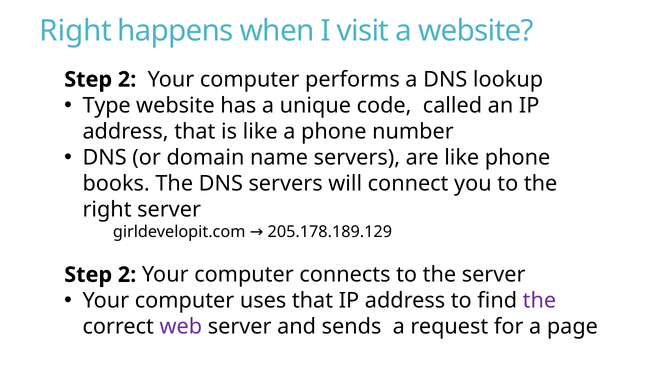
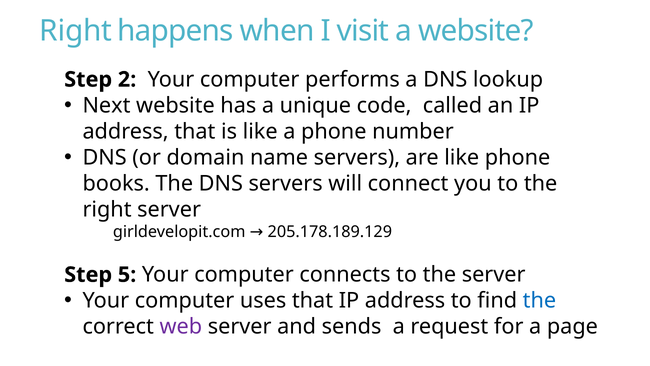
Type: Type -> Next (106, 105)
2: 2 -> 5 (127, 274)
the colour: purple -> blue (539, 300)
